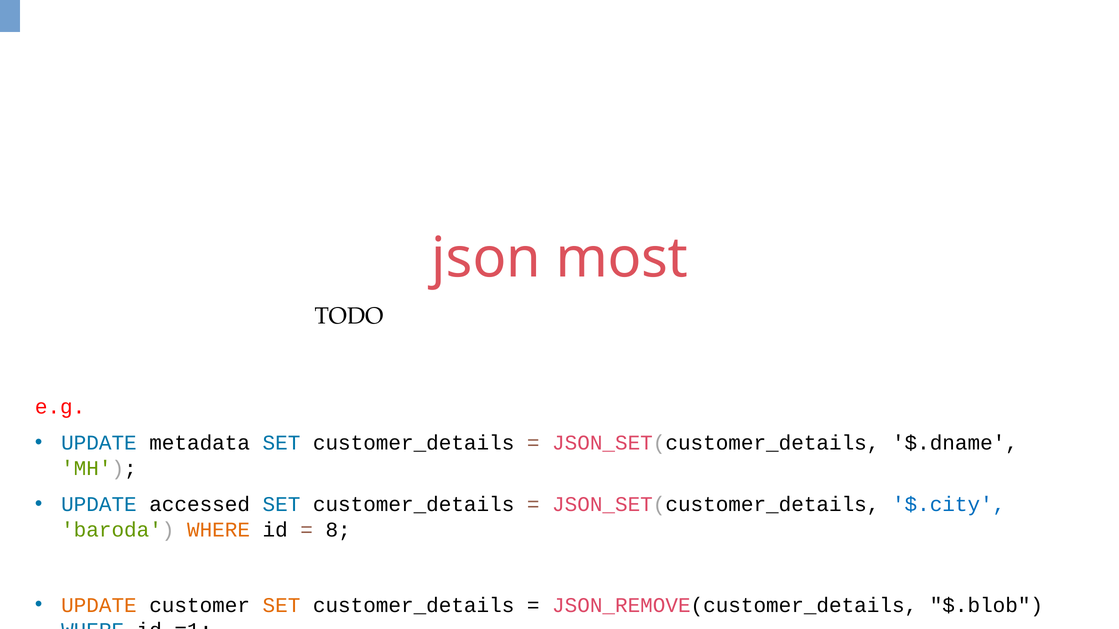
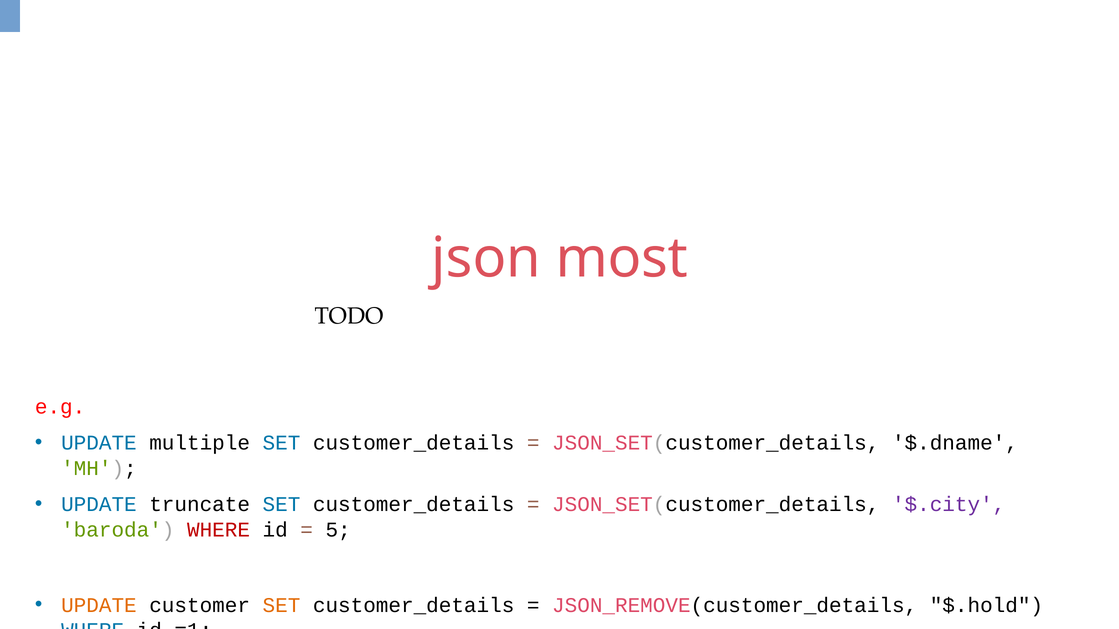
metadata: metadata -> multiple (200, 443)
accessed: accessed -> truncate (200, 505)
$.city colour: blue -> purple (949, 505)
WHERE colour: orange -> red (219, 530)
8: 8 -> 5 (338, 530)
$.blob: $.blob -> $.hold (986, 606)
